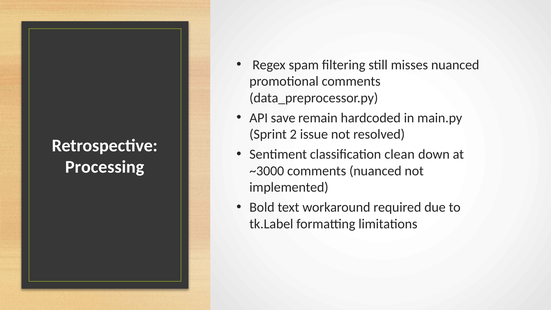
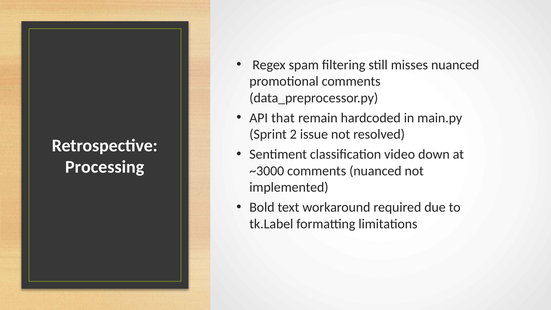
save: save -> that (283, 118)
clean: clean -> video (400, 154)
